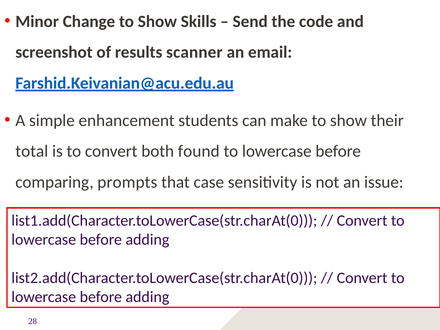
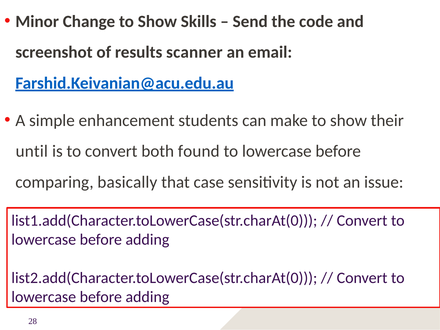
total: total -> until (32, 151)
prompts: prompts -> basically (127, 182)
